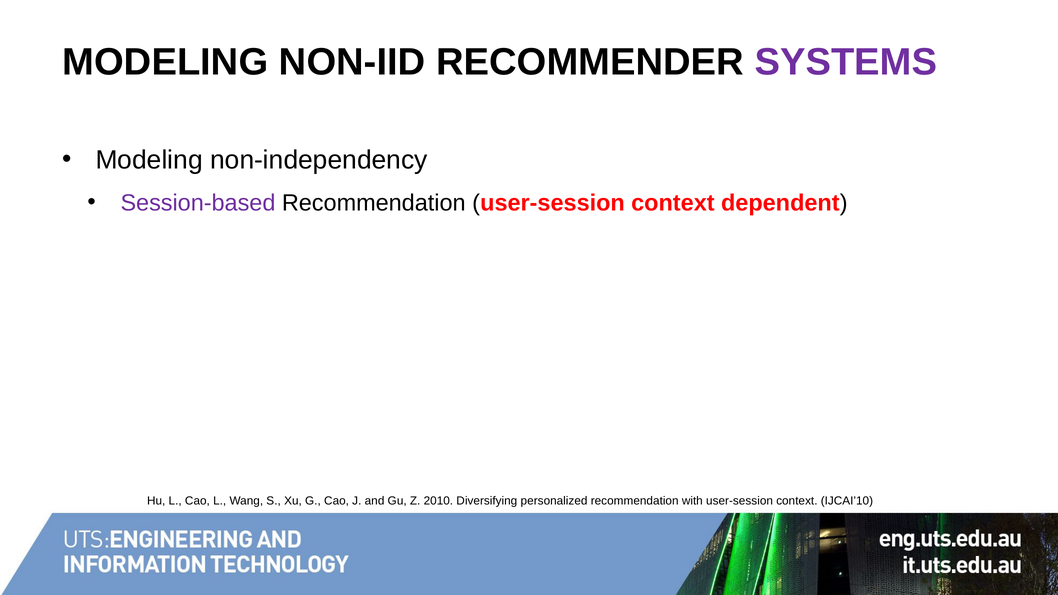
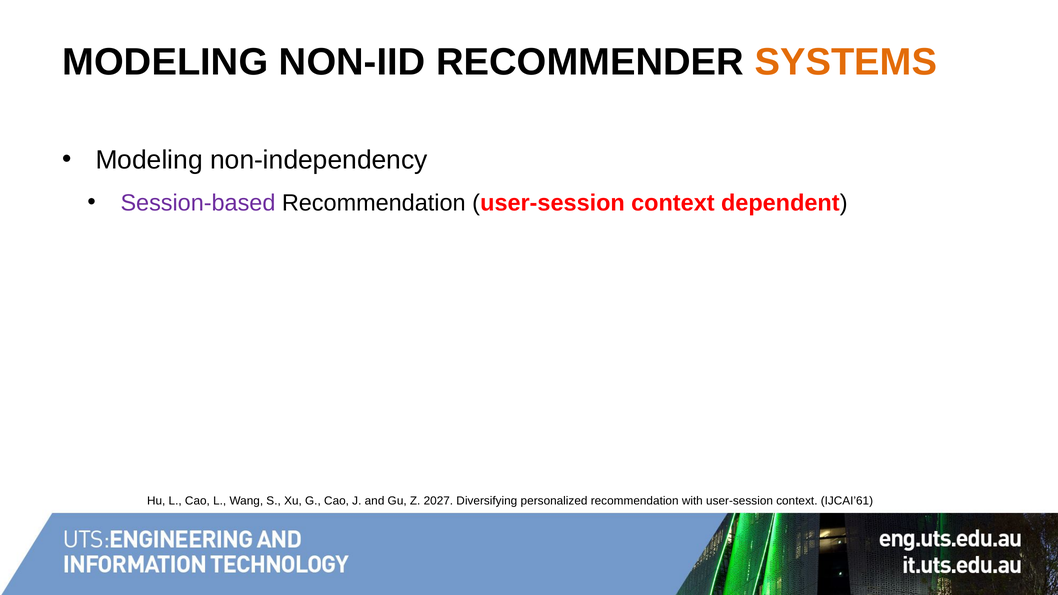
SYSTEMS colour: purple -> orange (846, 62)
2010: 2010 -> 2027 (438, 501)
IJCAI’10: IJCAI’10 -> IJCAI’61 (847, 501)
